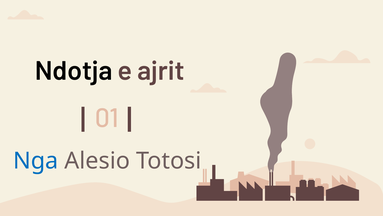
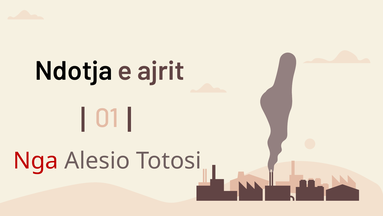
Nga colour: blue -> red (36, 160)
